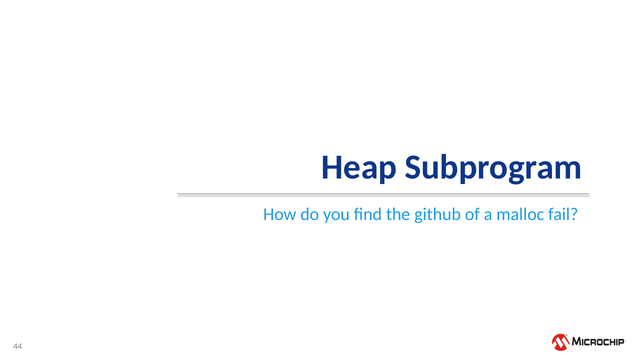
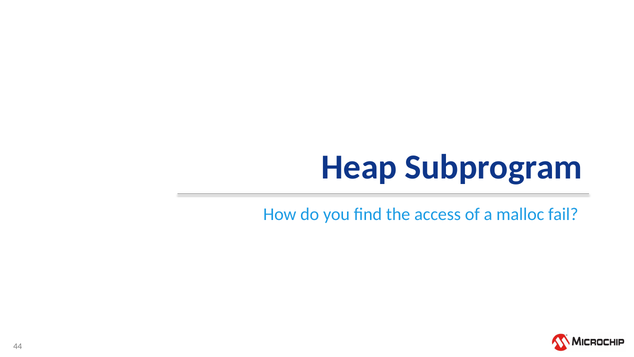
github: github -> access (438, 214)
